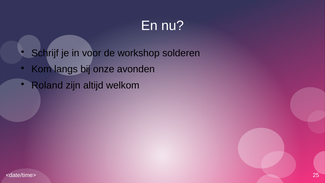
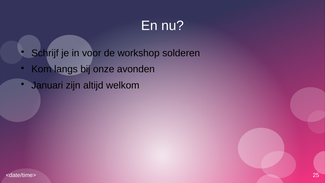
Roland: Roland -> Januari (47, 85)
